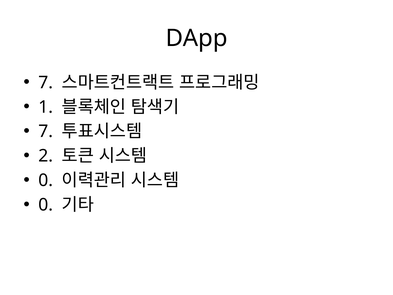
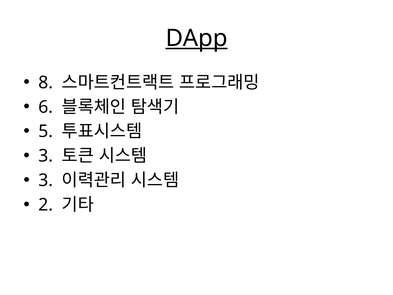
DApp underline: none -> present (197, 38)
7: 7 -> 8 (46, 82)
1: 1 -> 6 (46, 107)
7: 7 -> 5 (46, 131)
2: 2 -> 3 (46, 156)
0: 0 -> 3 (46, 180)
0: 0 -> 2 (46, 205)
